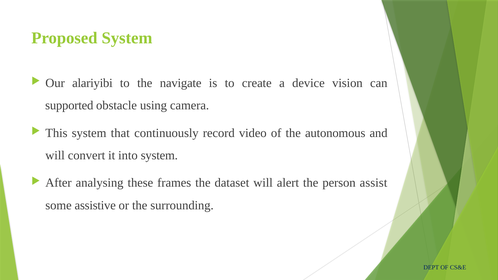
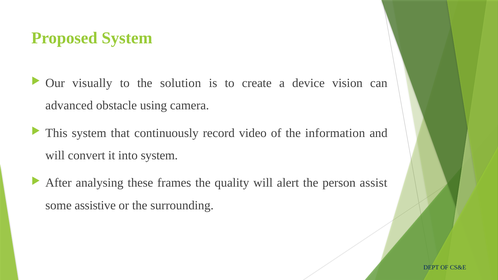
alariyibi: alariyibi -> visually (92, 83)
navigate: navigate -> solution (181, 83)
supported: supported -> advanced (69, 105)
autonomous: autonomous -> information (335, 133)
dataset: dataset -> quality (232, 183)
